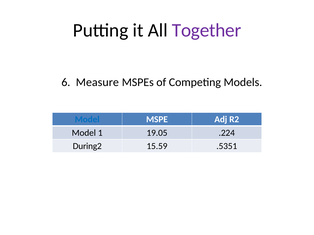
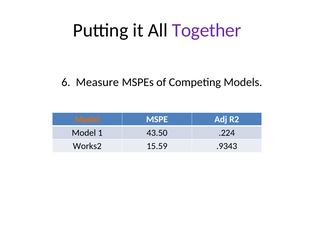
Model colour: blue -> orange (87, 120)
19.05: 19.05 -> 43.50 (157, 133)
During2: During2 -> Works2 (87, 146)
.5351: .5351 -> .9343 (227, 146)
